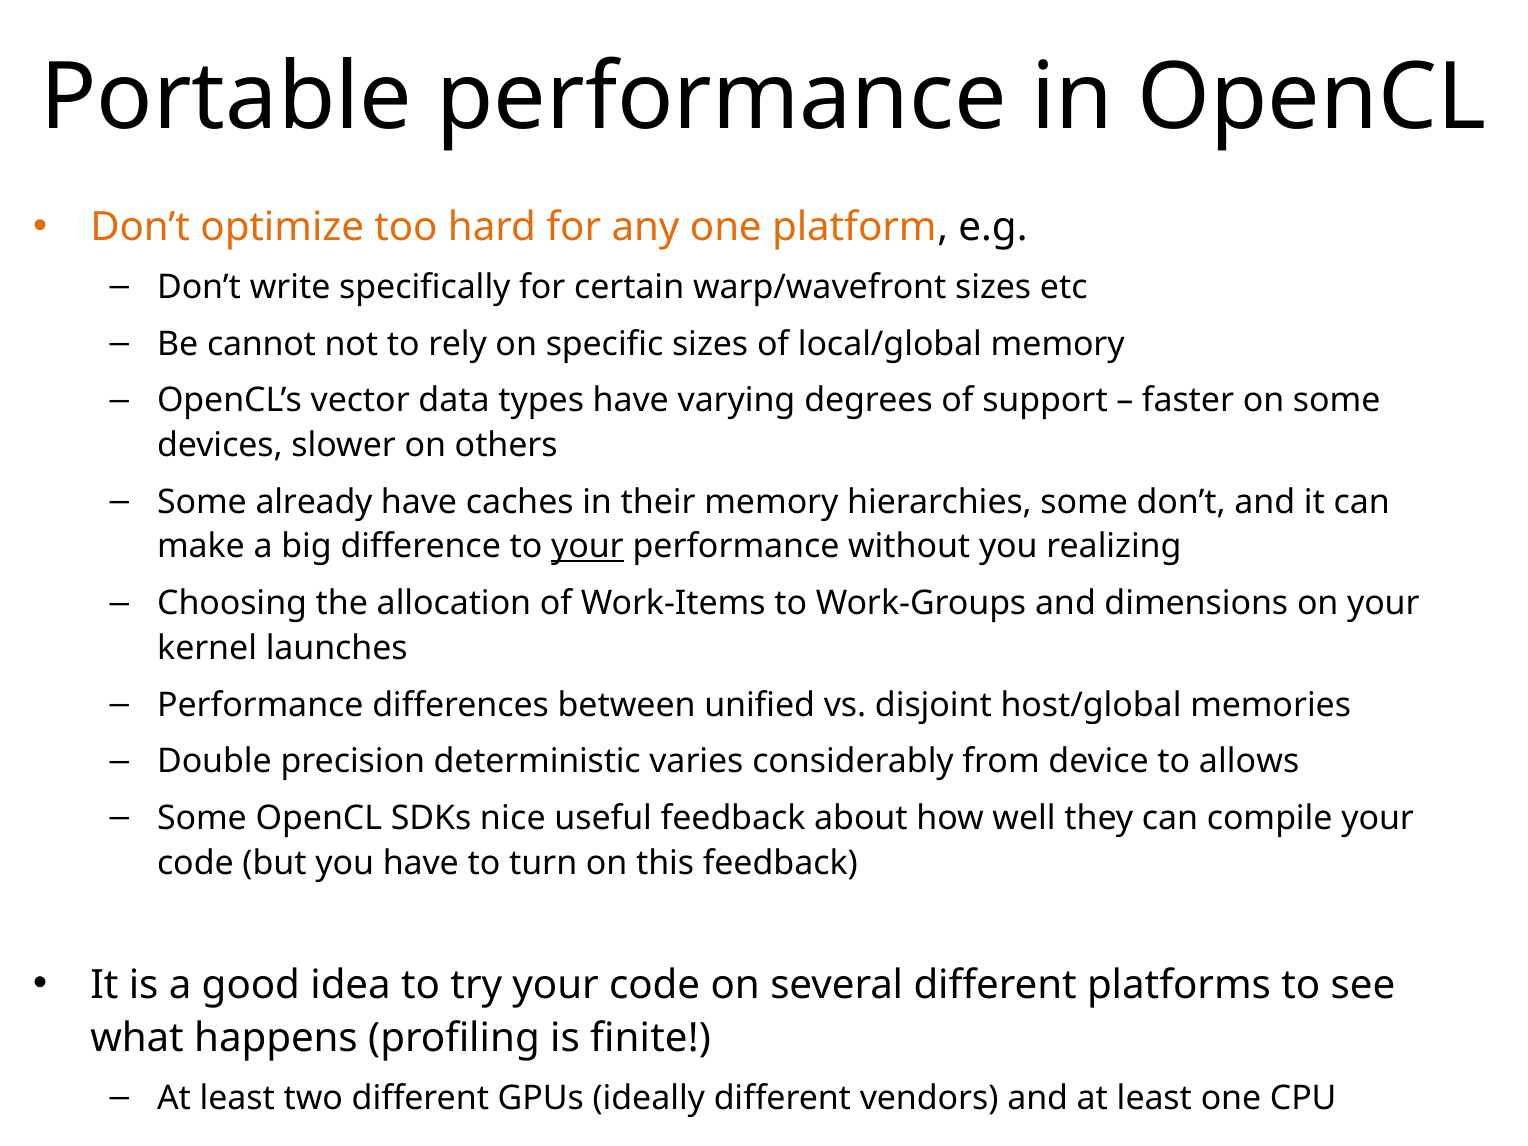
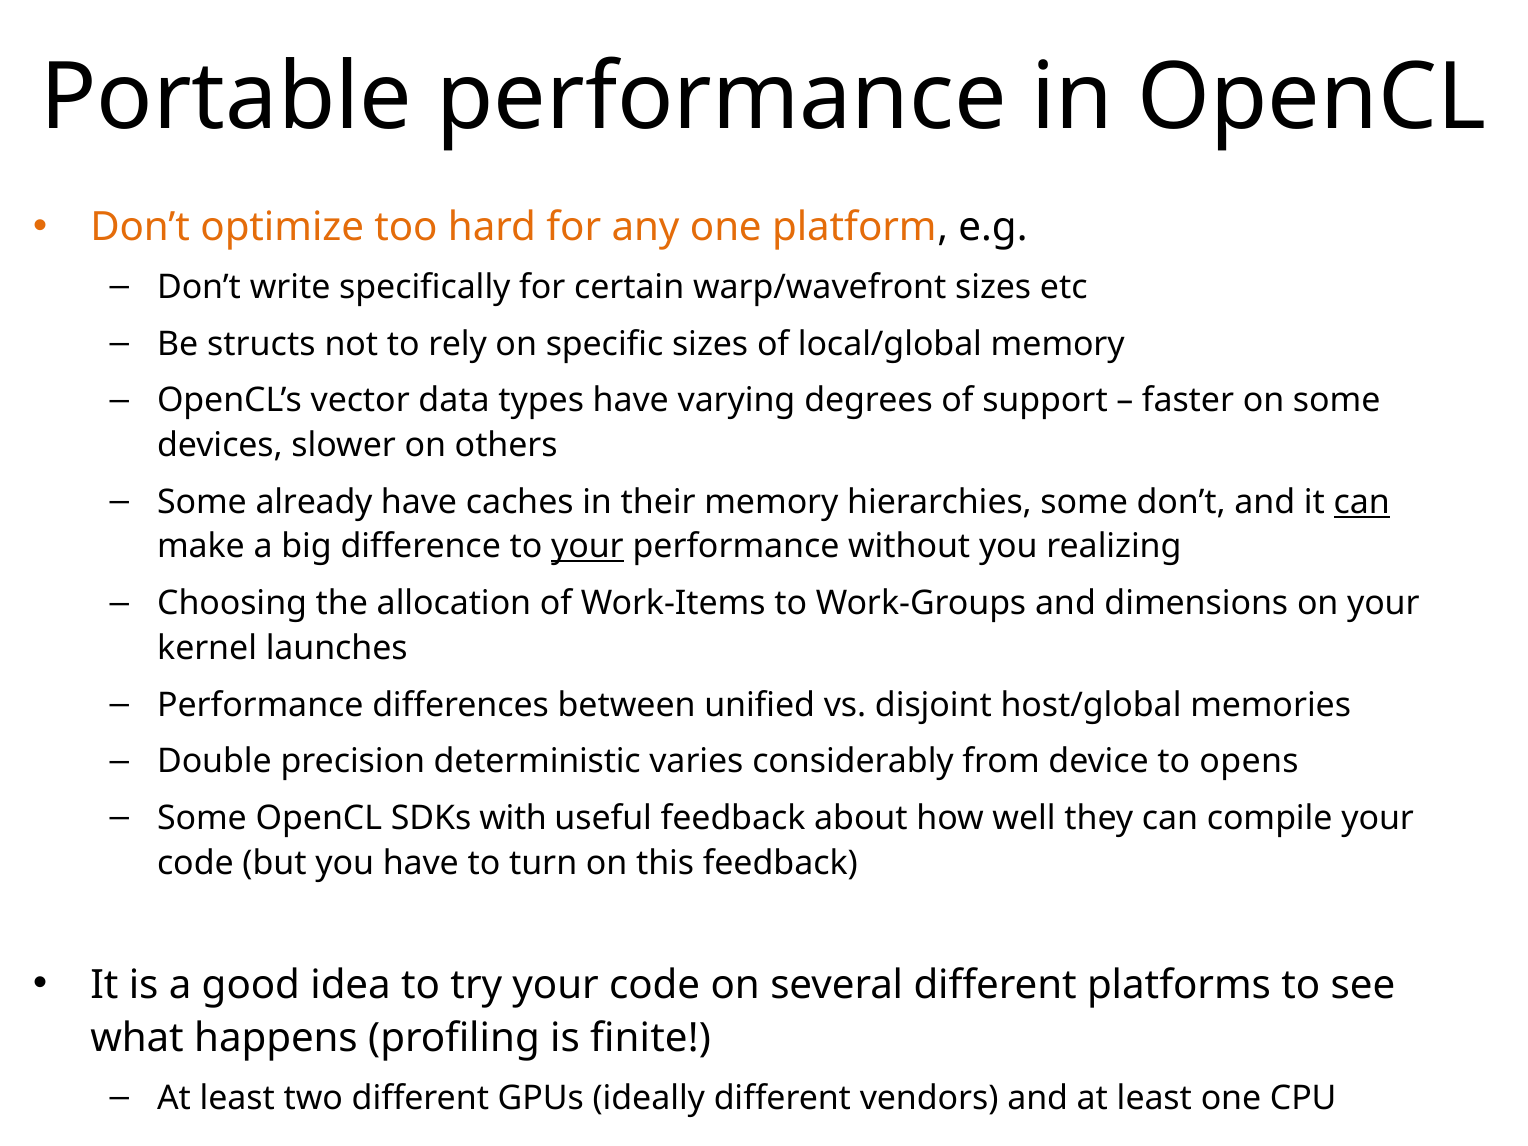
cannot: cannot -> structs (261, 344)
can underline: none -> present (1362, 502)
allows: allows -> opens (1249, 762)
nice: nice -> with (513, 818)
